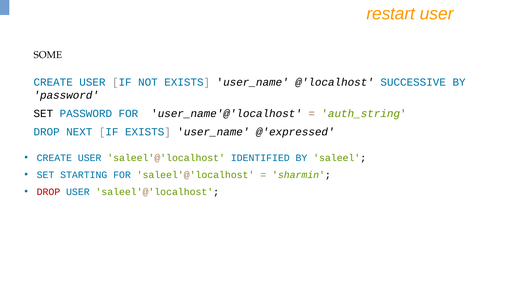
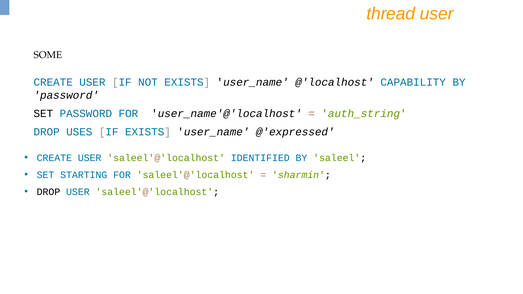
restart: restart -> thread (391, 14)
SUCCESSIVE: SUCCESSIVE -> CAPABILITY (413, 82)
NEXT: NEXT -> USES (79, 132)
DROP colour: red -> black (48, 192)
